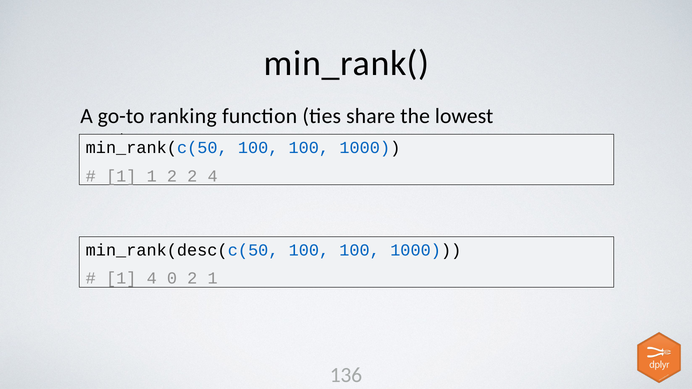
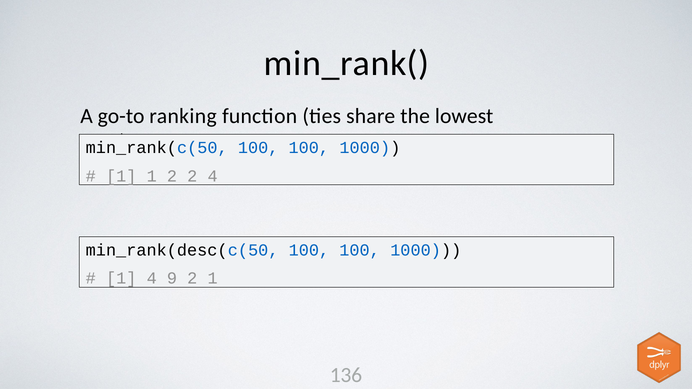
0: 0 -> 9 (172, 278)
